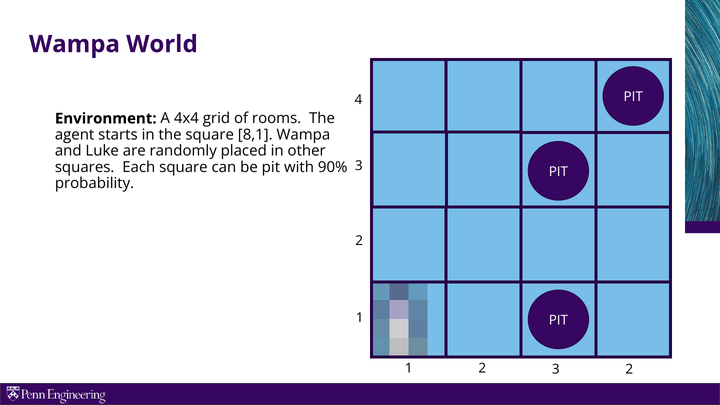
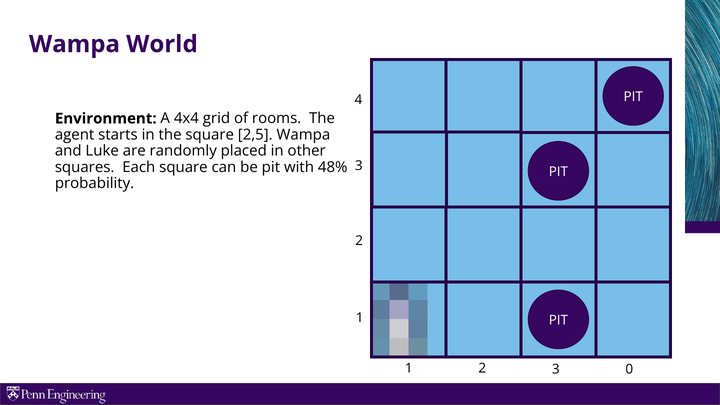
8,1: 8,1 -> 2,5 (255, 135)
90%: 90% -> 48% (333, 167)
3 2: 2 -> 0 (629, 369)
